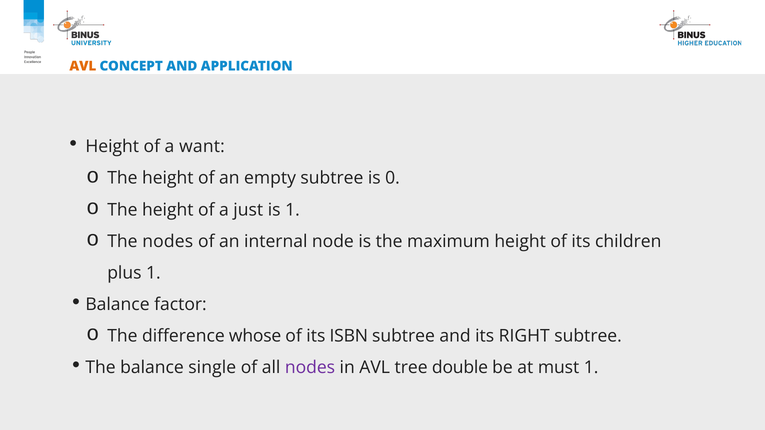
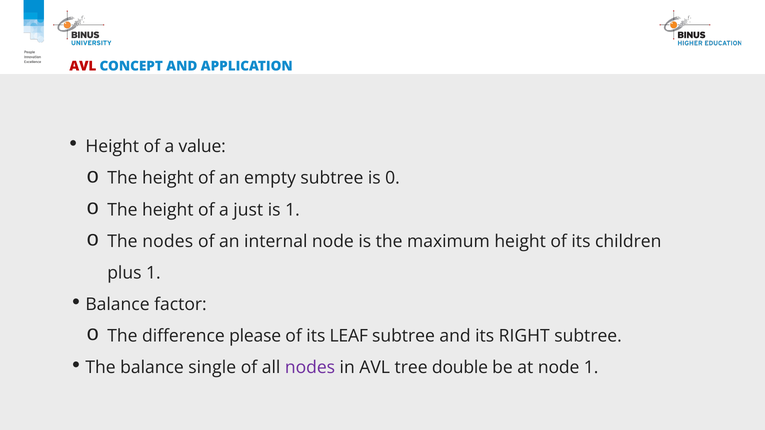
AVL colour: orange -> red (83, 66)
want: want -> value (202, 147)
whose: whose -> please (255, 336)
ISBN: ISBN -> LEAF (349, 336)
at must: must -> node (559, 368)
